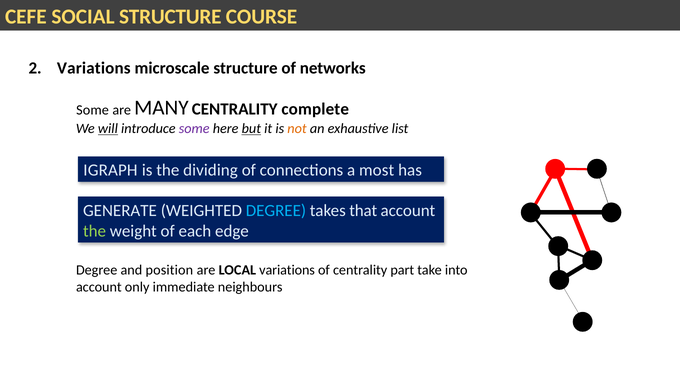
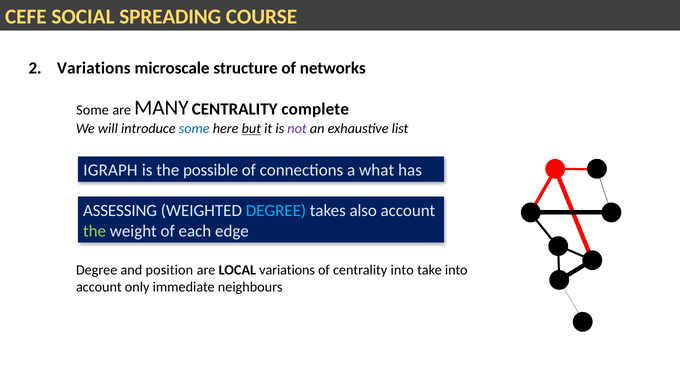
SOCIAL STRUCTURE: STRUCTURE -> SPREADING (170, 17)
will underline: present -> none (108, 128)
some colour: purple -> blue (194, 128)
not colour: orange -> purple (297, 128)
dividing: dividing -> possible (211, 170)
most: most -> what (377, 170)
GENERATE: GENERATE -> ASSESSING (120, 210)
that: that -> also (363, 210)
centrality part: part -> into (402, 270)
